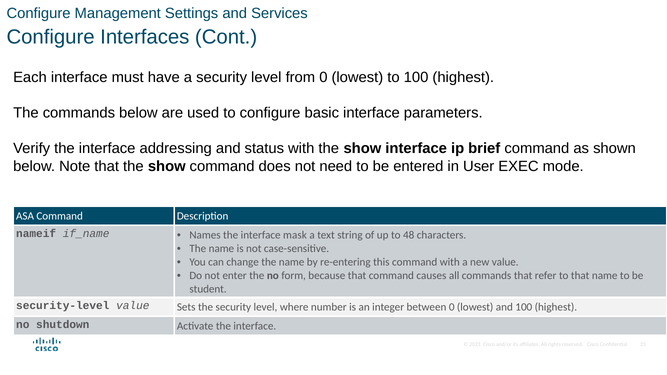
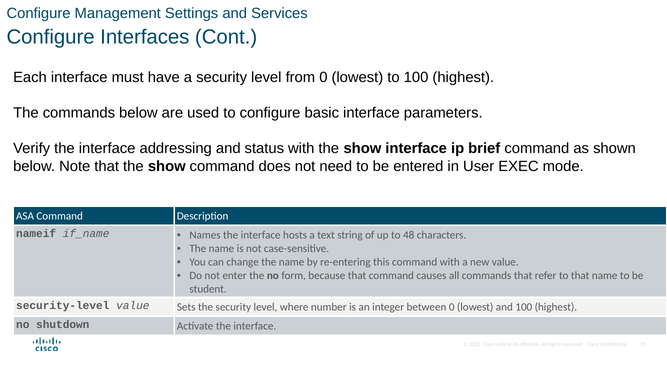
mask: mask -> hosts (295, 235)
